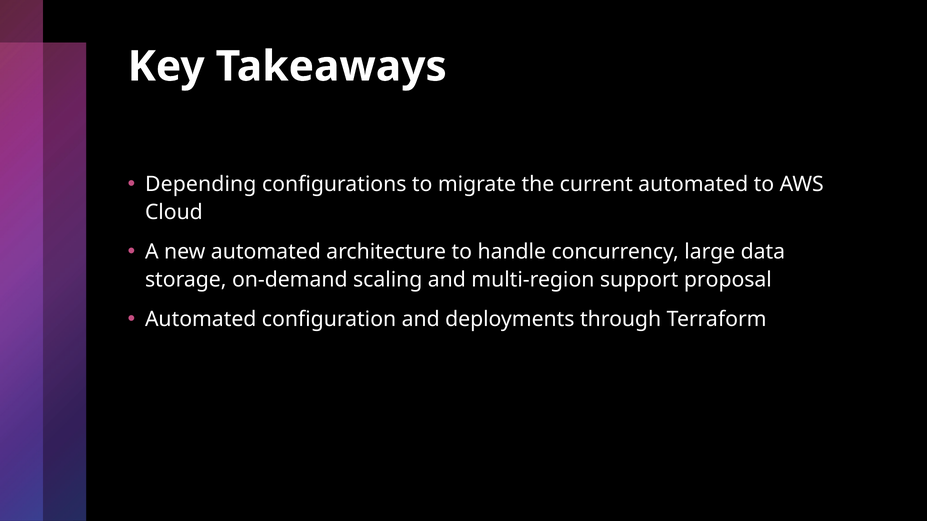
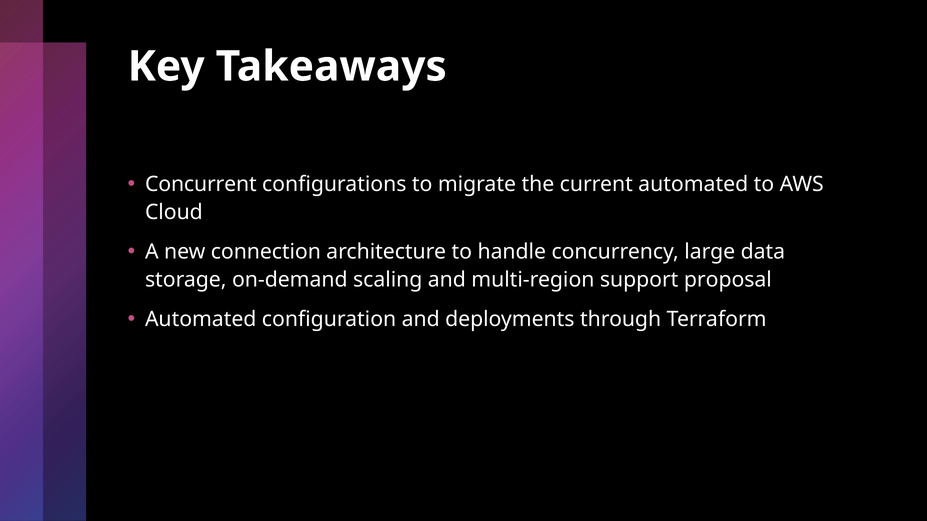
Depending: Depending -> Concurrent (201, 184)
new automated: automated -> connection (266, 252)
